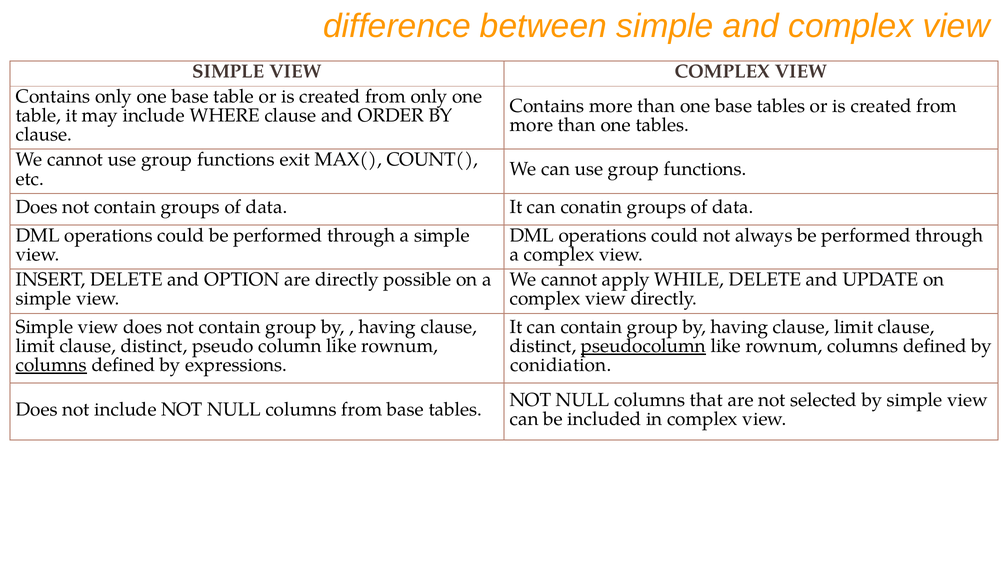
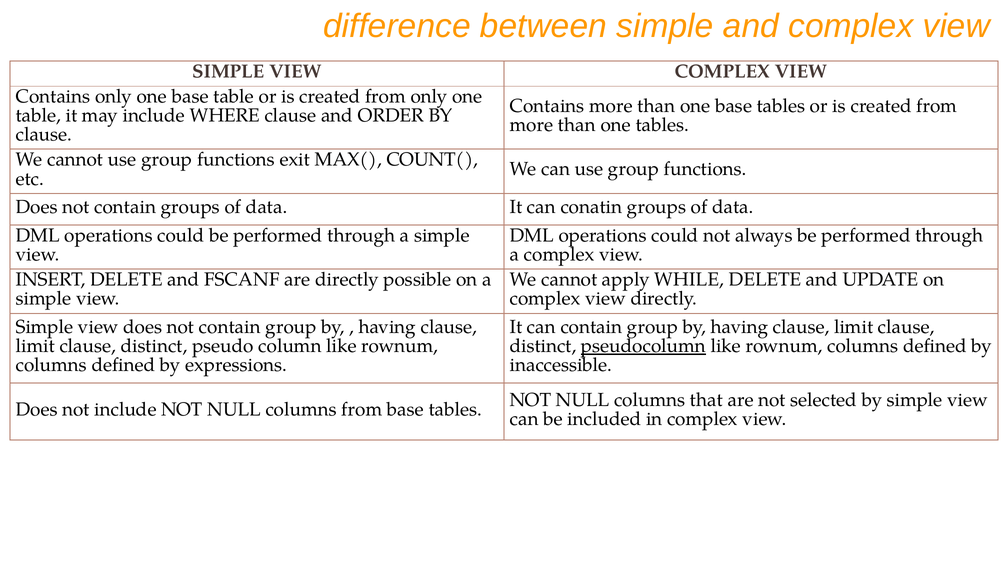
OPTION: OPTION -> FSCANF (242, 280)
columns underline: present -> none (51, 365)
conidiation: conidiation -> inaccessible (561, 365)
